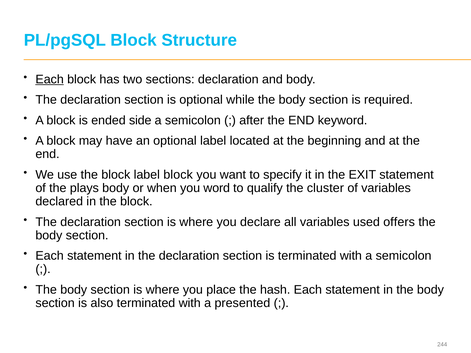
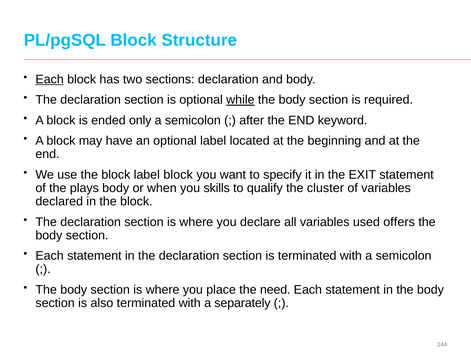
while underline: none -> present (240, 100)
side: side -> only (140, 120)
word: word -> skills (217, 188)
hash: hash -> need (275, 290)
presented: presented -> separately (242, 303)
